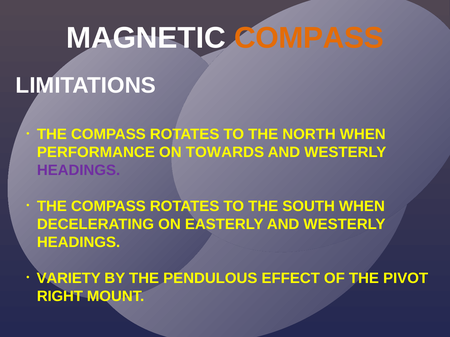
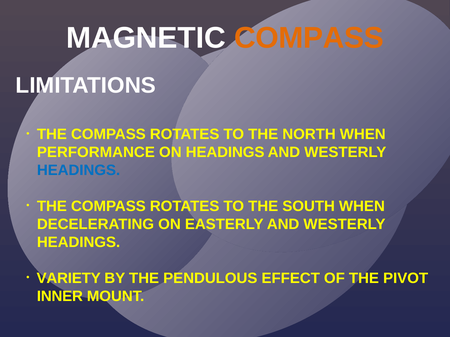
ON TOWARDS: TOWARDS -> HEADINGS (225, 153)
HEADINGS colour: purple -> blue (79, 171)
RIGHT: RIGHT -> INNER (60, 297)
